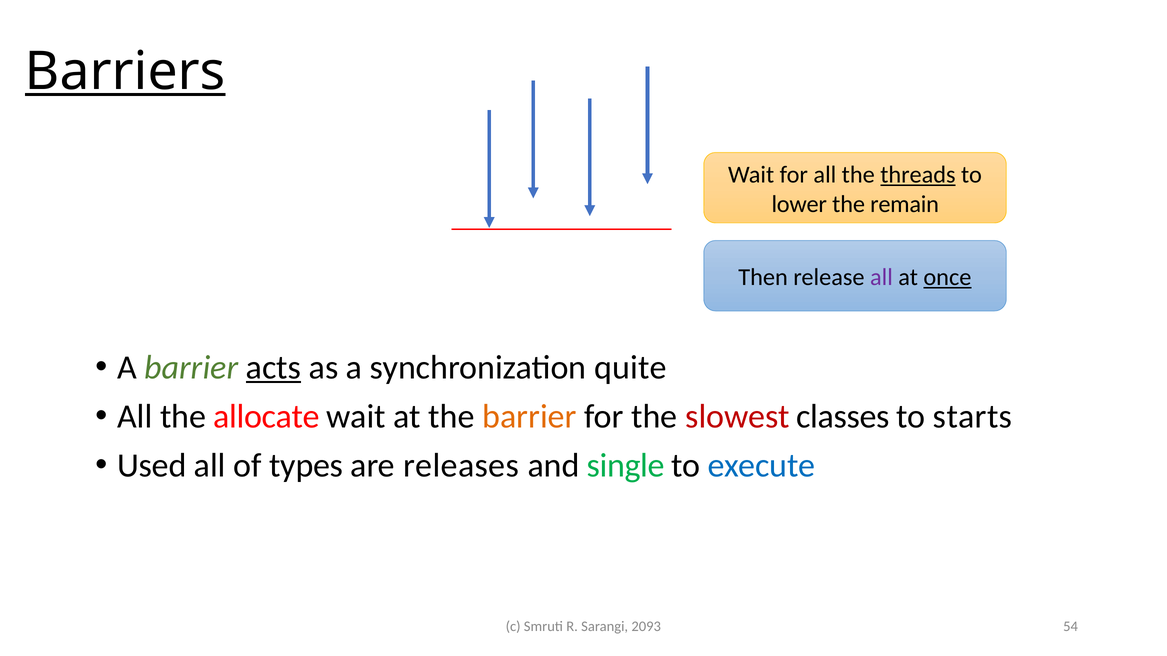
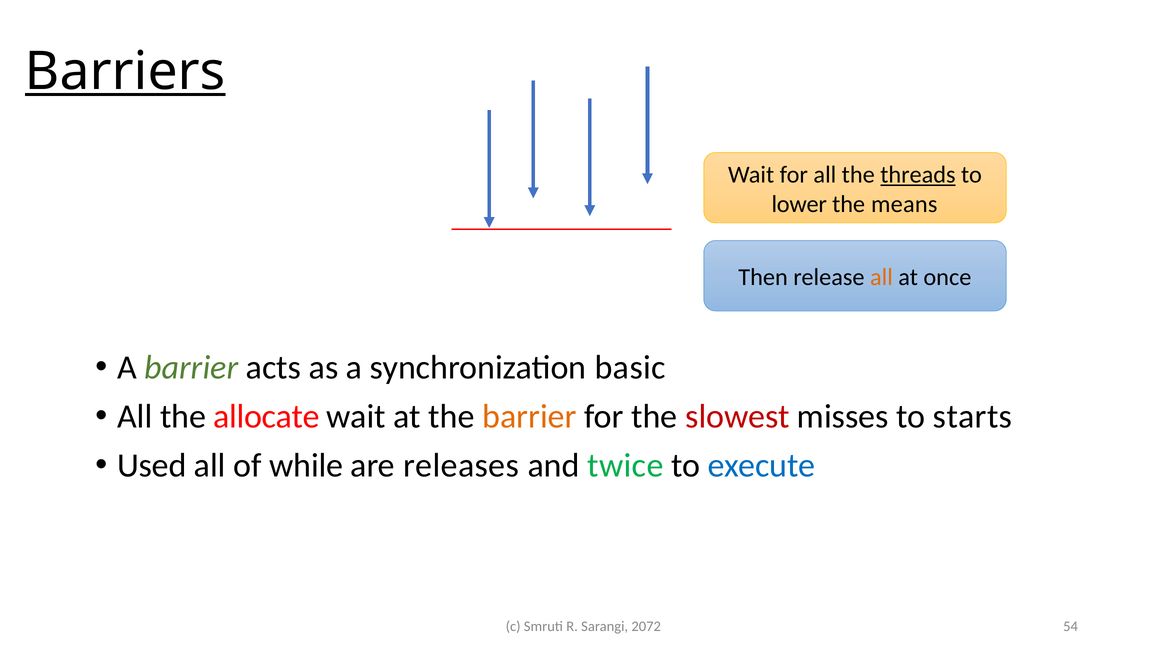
remain: remain -> means (904, 204)
all colour: purple -> orange (881, 278)
once underline: present -> none (947, 278)
acts underline: present -> none (273, 368)
quite: quite -> basic (630, 368)
classes: classes -> misses (843, 417)
types: types -> while (306, 466)
single: single -> twice (625, 466)
2093: 2093 -> 2072 (646, 627)
